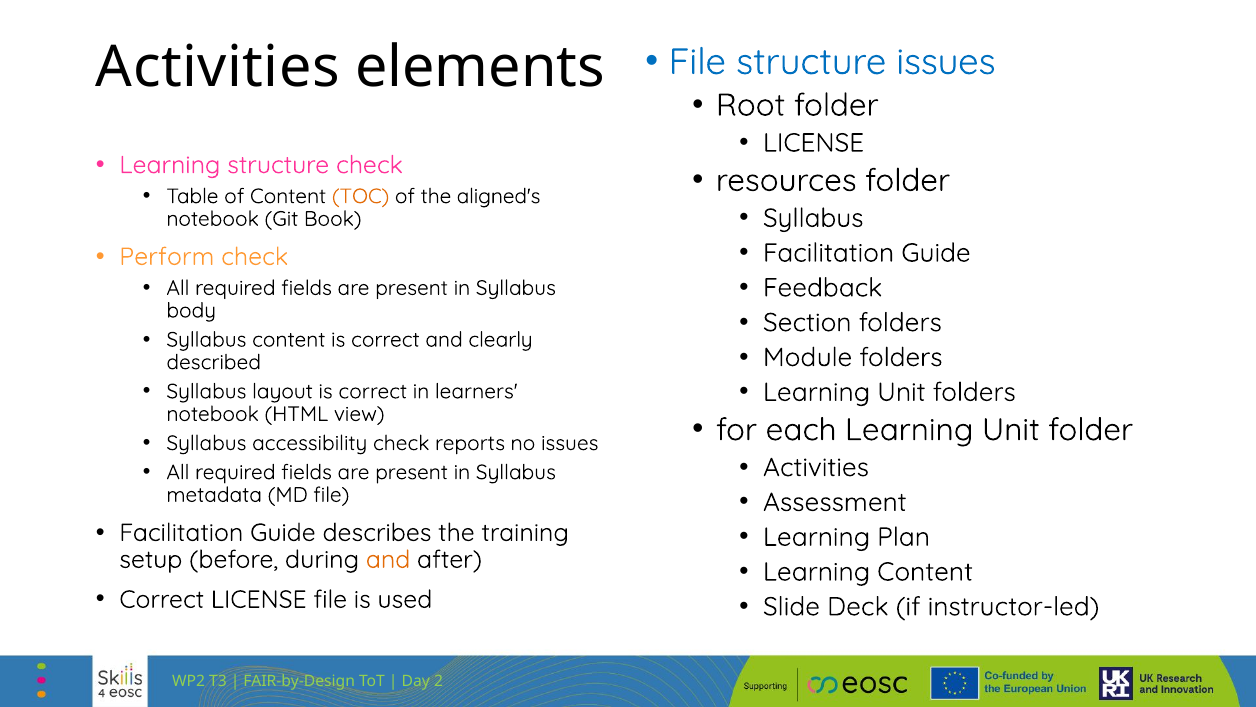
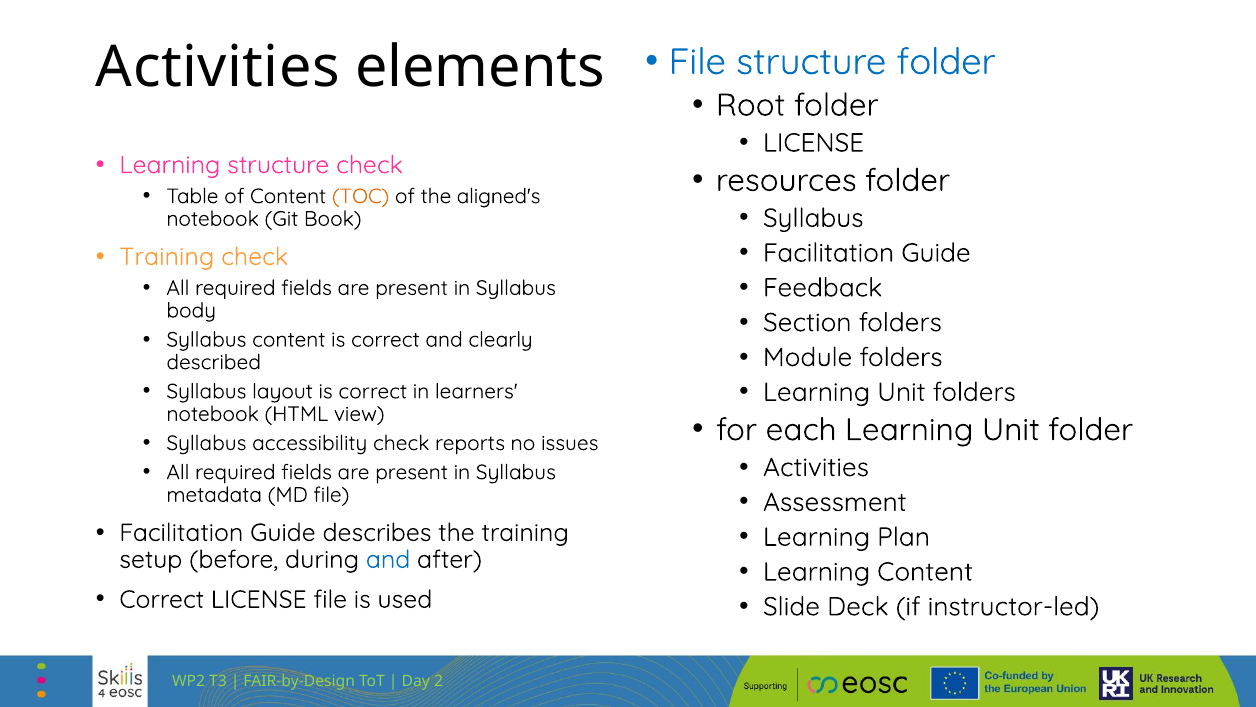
structure issues: issues -> folder (946, 62)
Perform: Perform -> Training (167, 257)
and colour: orange -> blue (388, 559)
